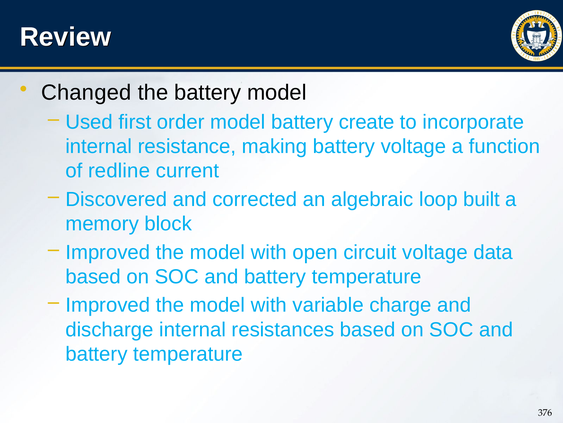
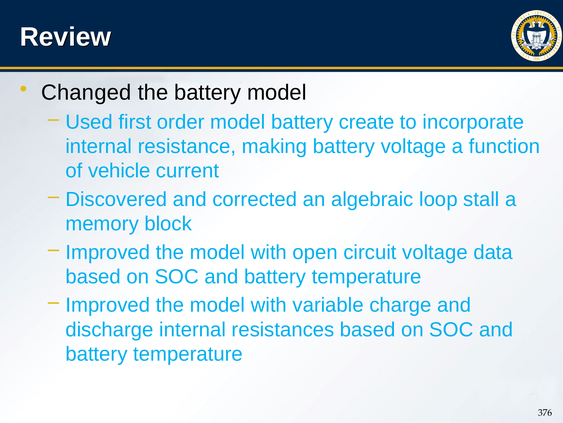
redline: redline -> vehicle (119, 171)
built: built -> stall (481, 199)
